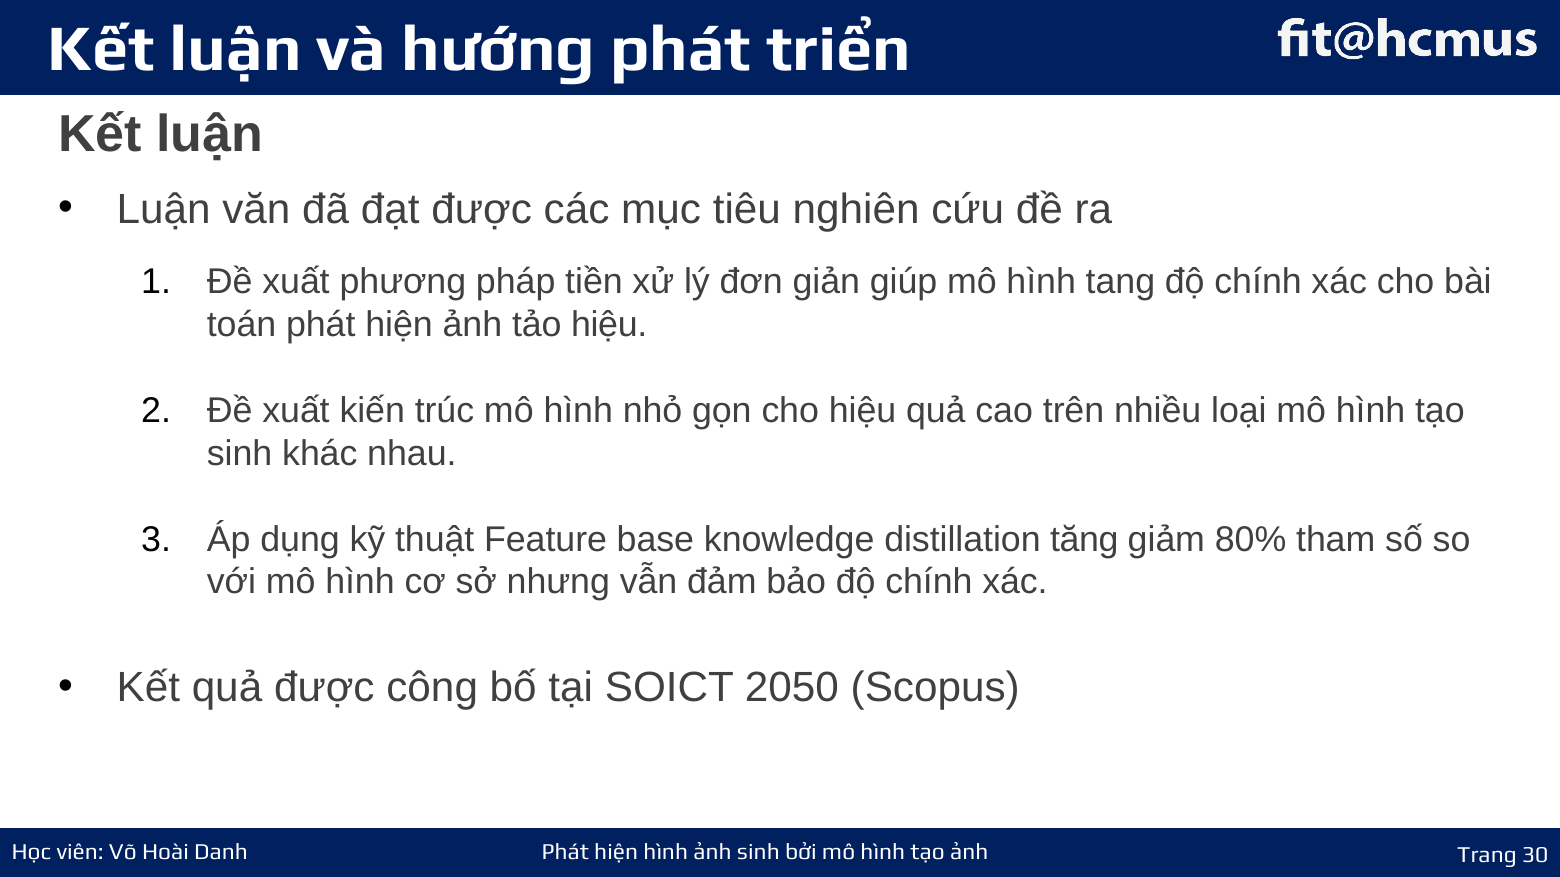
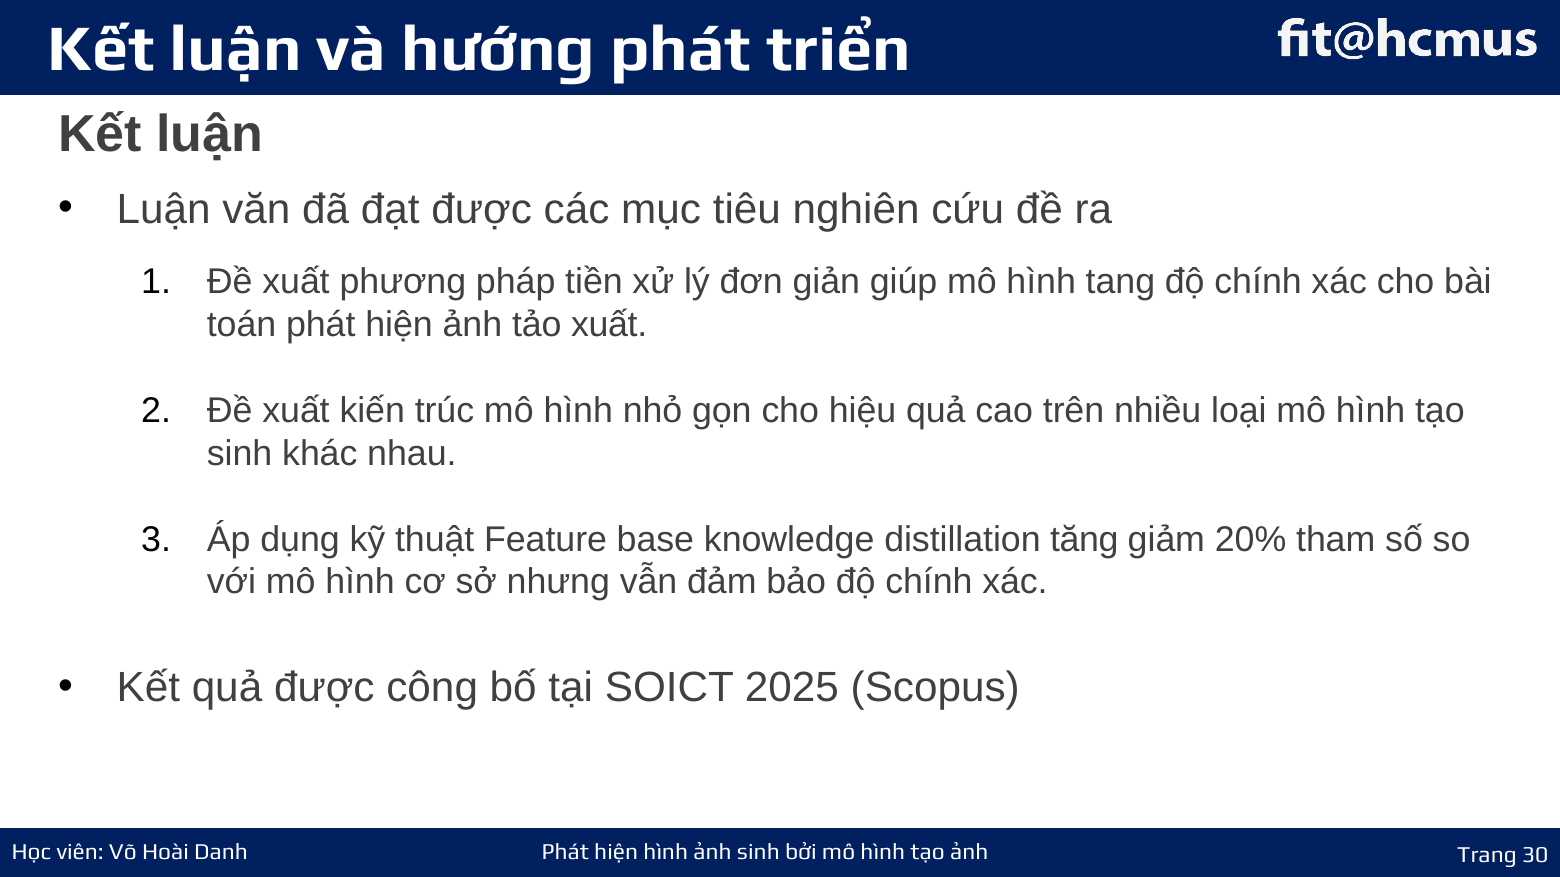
tảo hiệu: hiệu -> xuất (609, 325)
80%: 80% -> 20% (1251, 540)
2050: 2050 -> 2025 (792, 688)
